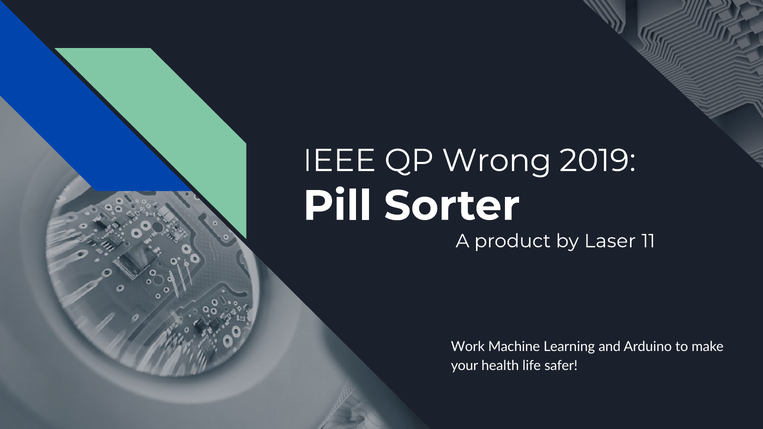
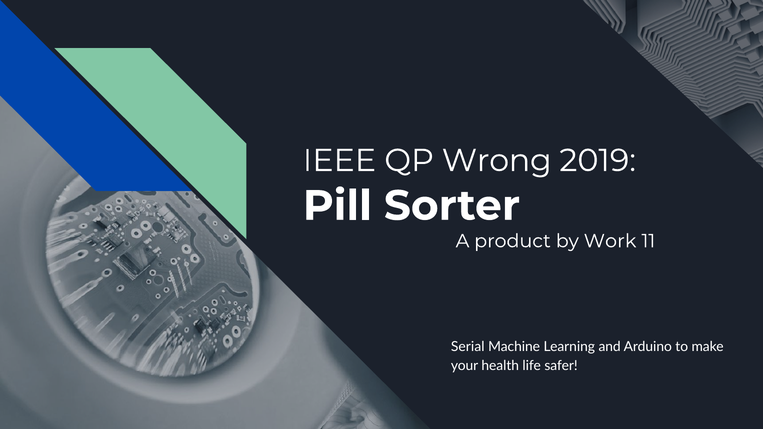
Laser: Laser -> Work (610, 241)
Work: Work -> Serial (468, 347)
